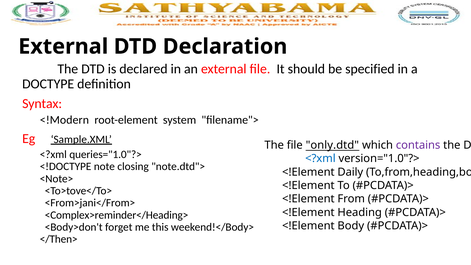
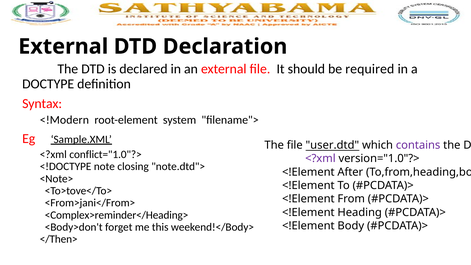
specified: specified -> required (370, 69)
only.dtd: only.dtd -> user.dtd (332, 145)
queries="1.0"?>: queries="1.0"?> -> conflict="1.0"?> (106, 154)
<?xml colour: blue -> purple (320, 159)
Daily: Daily -> After (350, 172)
